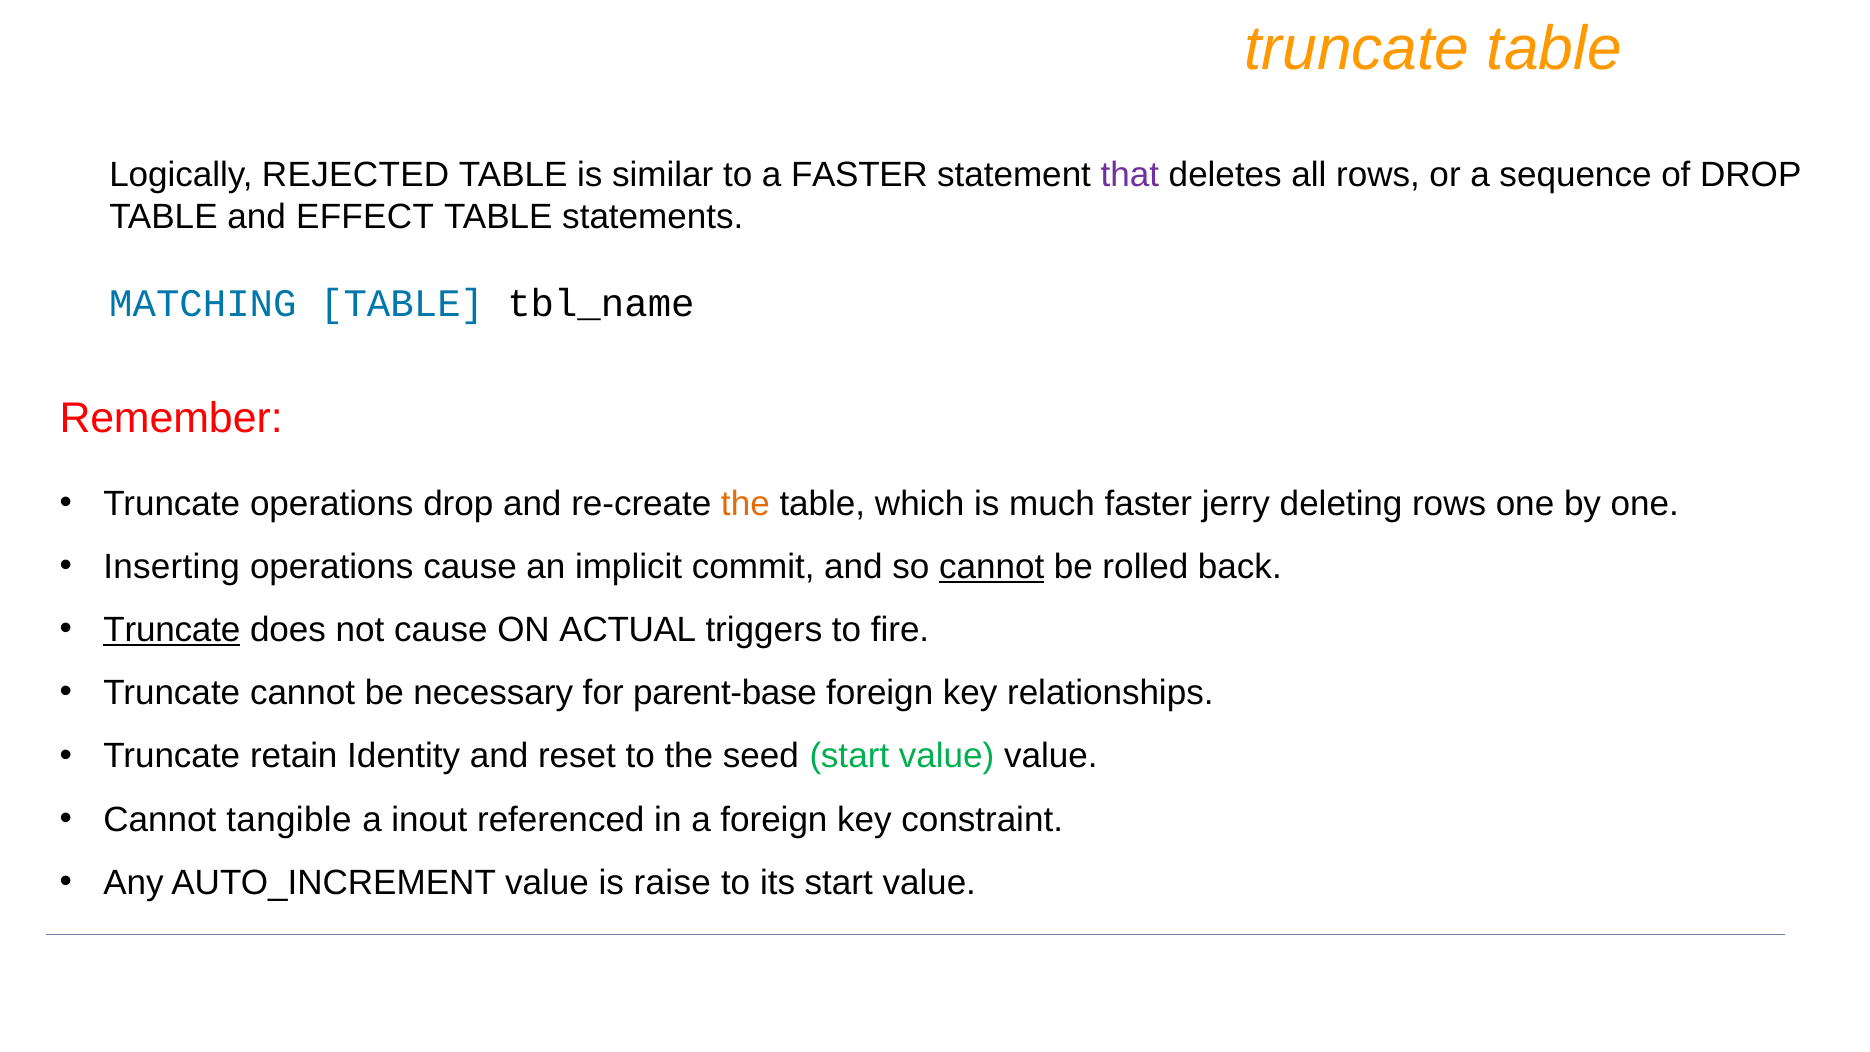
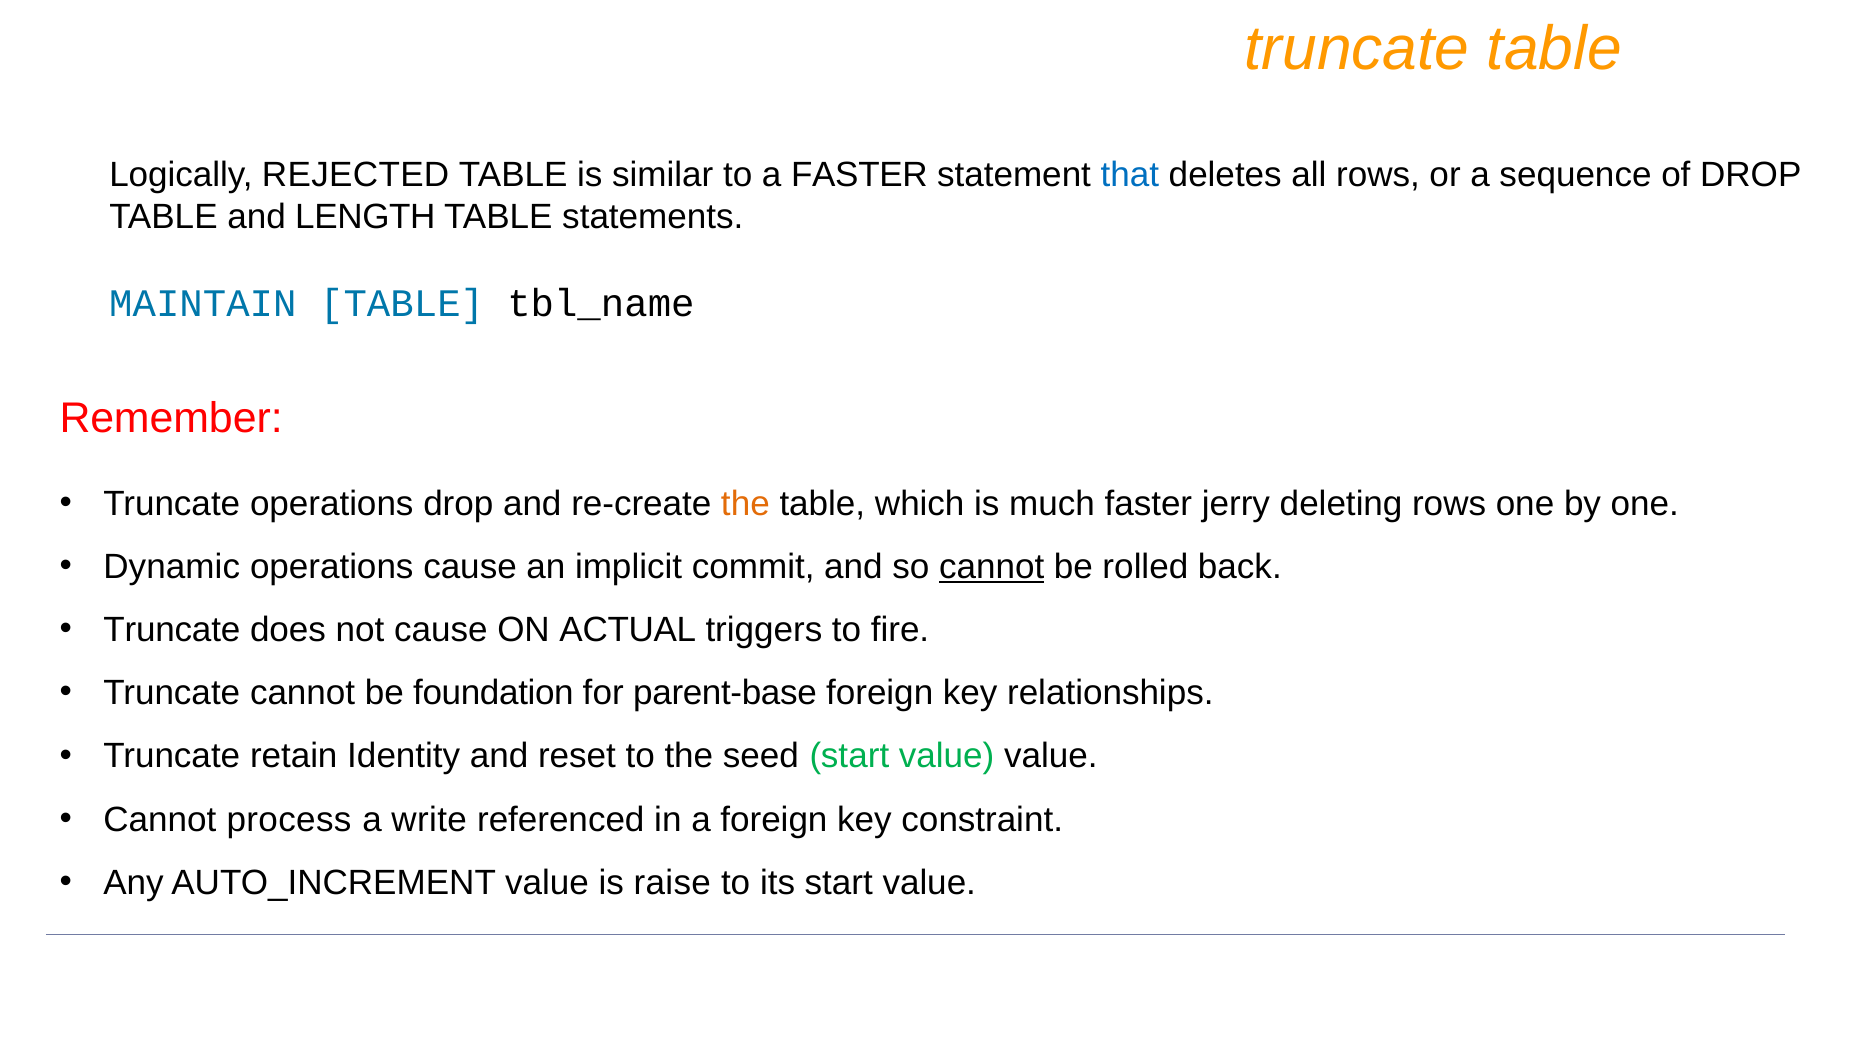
that colour: purple -> blue (1130, 175)
EFFECT: EFFECT -> LENGTH (365, 217)
MATCHING: MATCHING -> MAINTAIN (203, 303)
Inserting: Inserting -> Dynamic (172, 567)
Truncate underline: present -> none (172, 630)
necessary: necessary -> foundation (493, 693)
tangible: tangible -> process (289, 819)
inout: inout -> write (429, 819)
